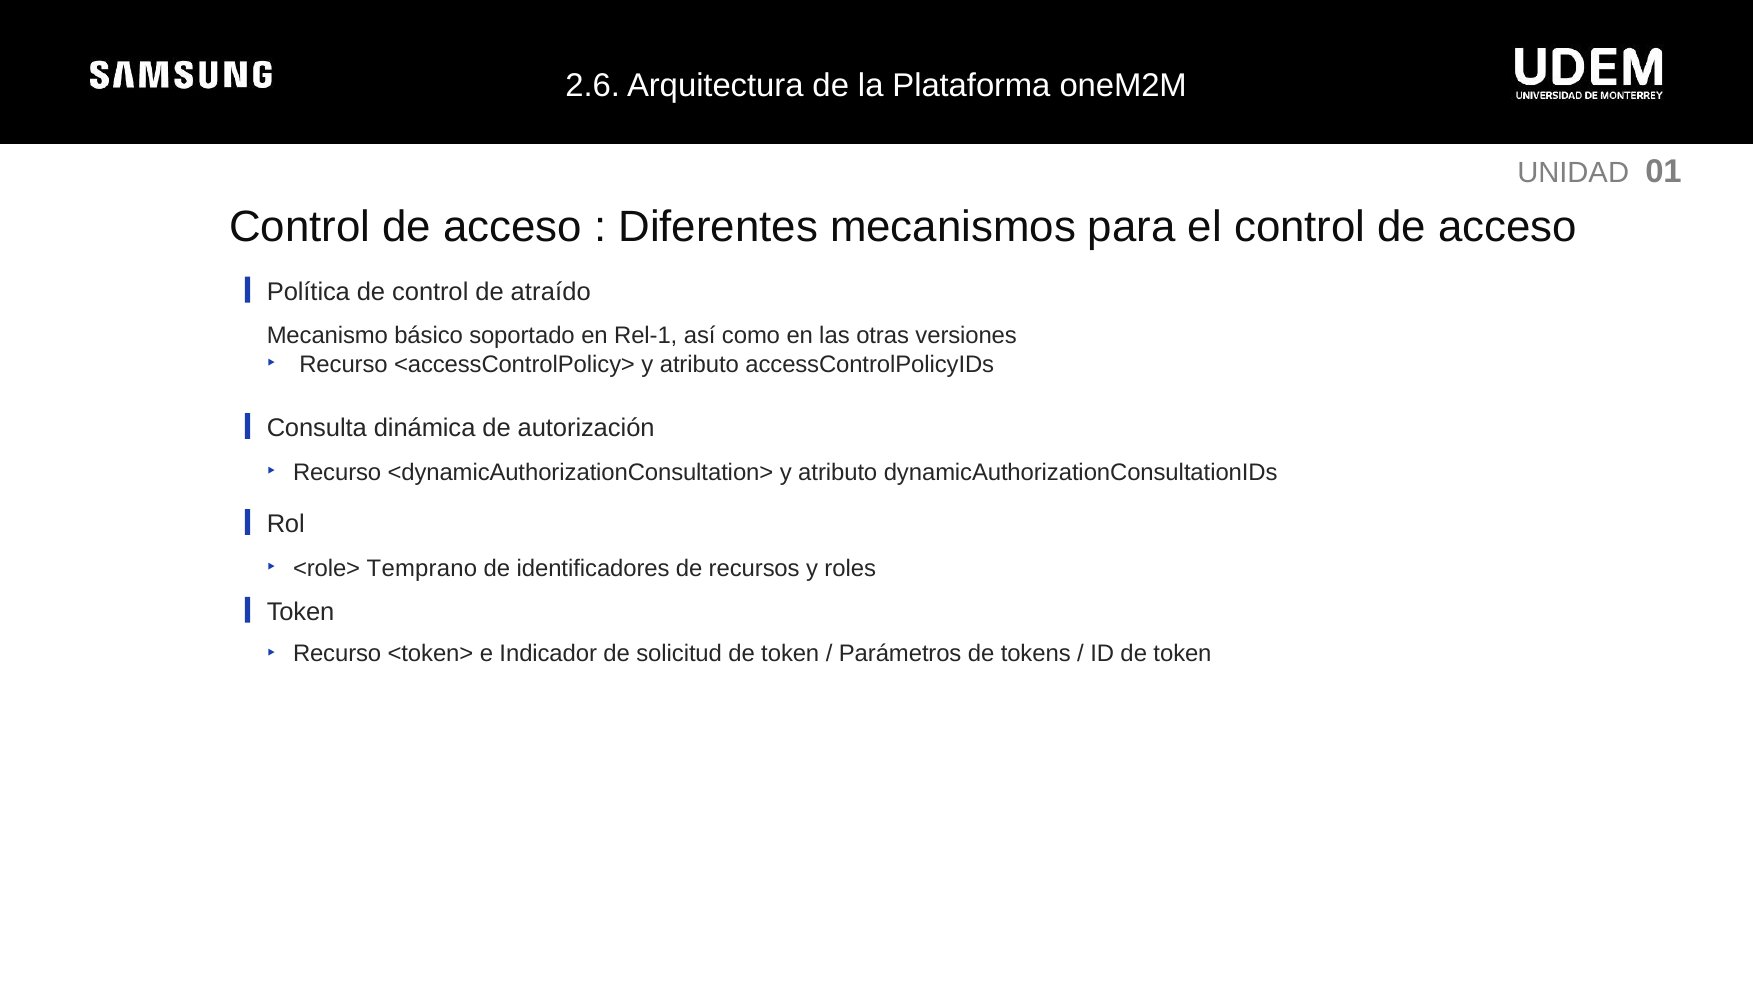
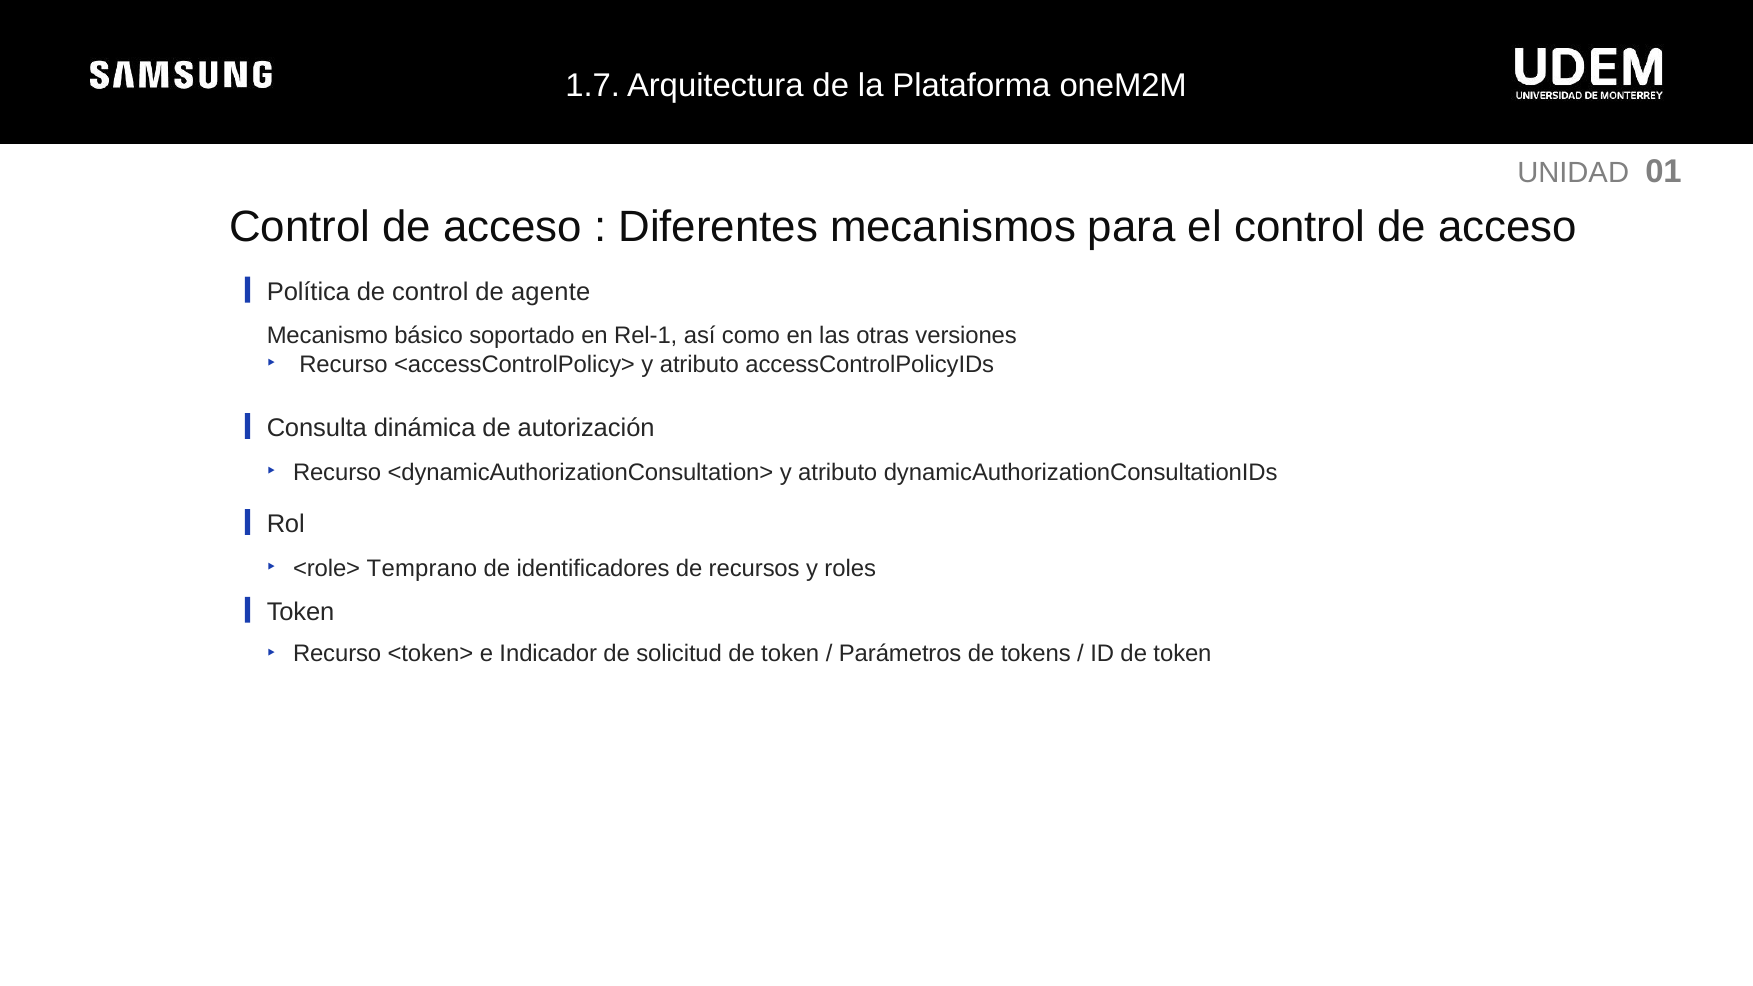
2.6: 2.6 -> 1.7 (593, 85)
atraído: atraído -> agente (551, 292)
